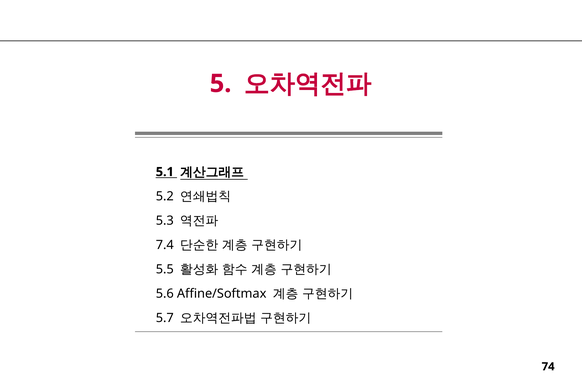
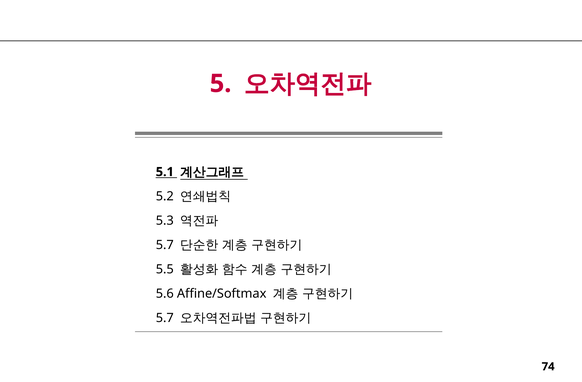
7.4: 7.4 -> 5.7 (165, 245)
